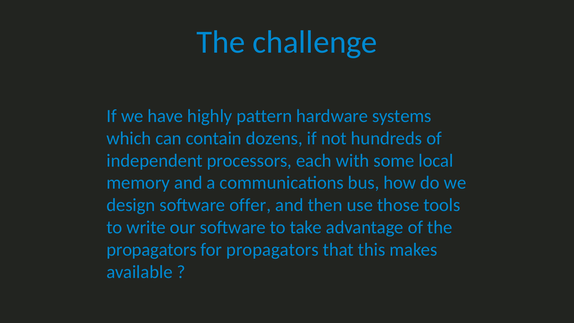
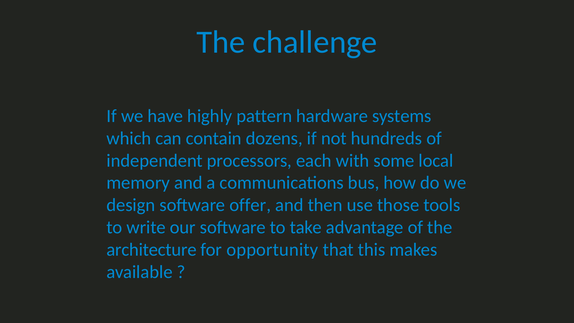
propagators: propagators -> architecture (152, 250)
for propagators: propagators -> opportunity (272, 250)
